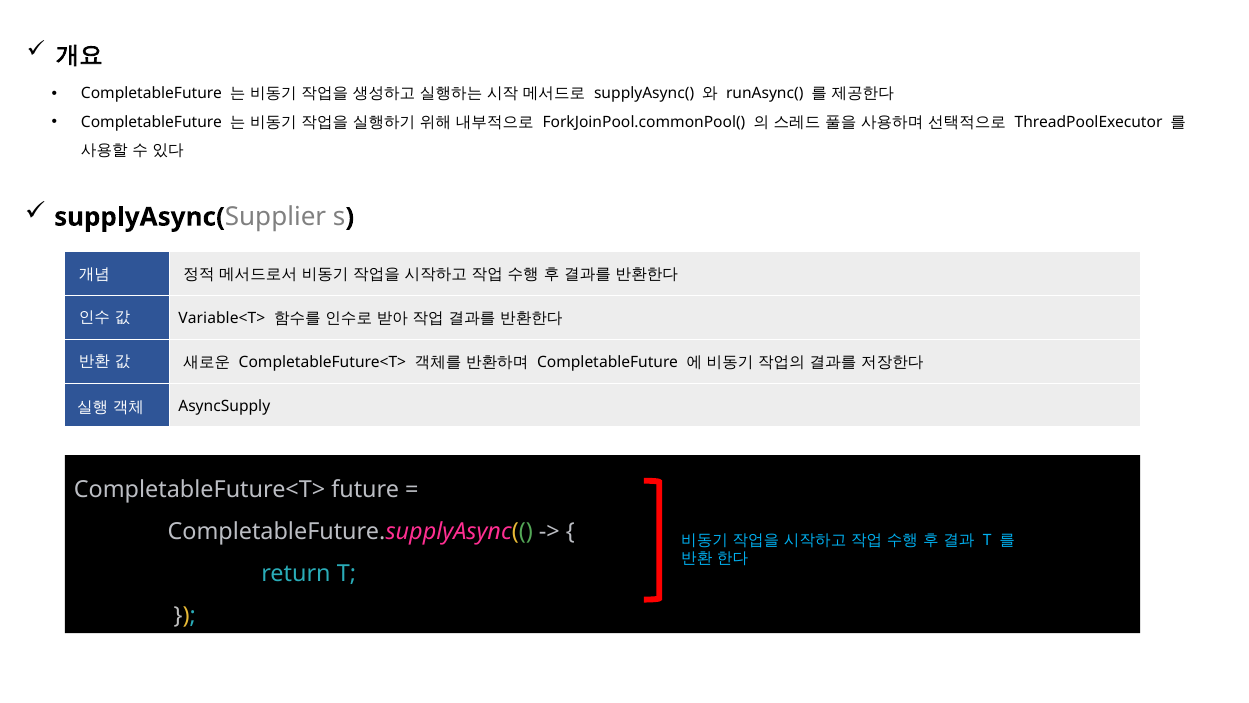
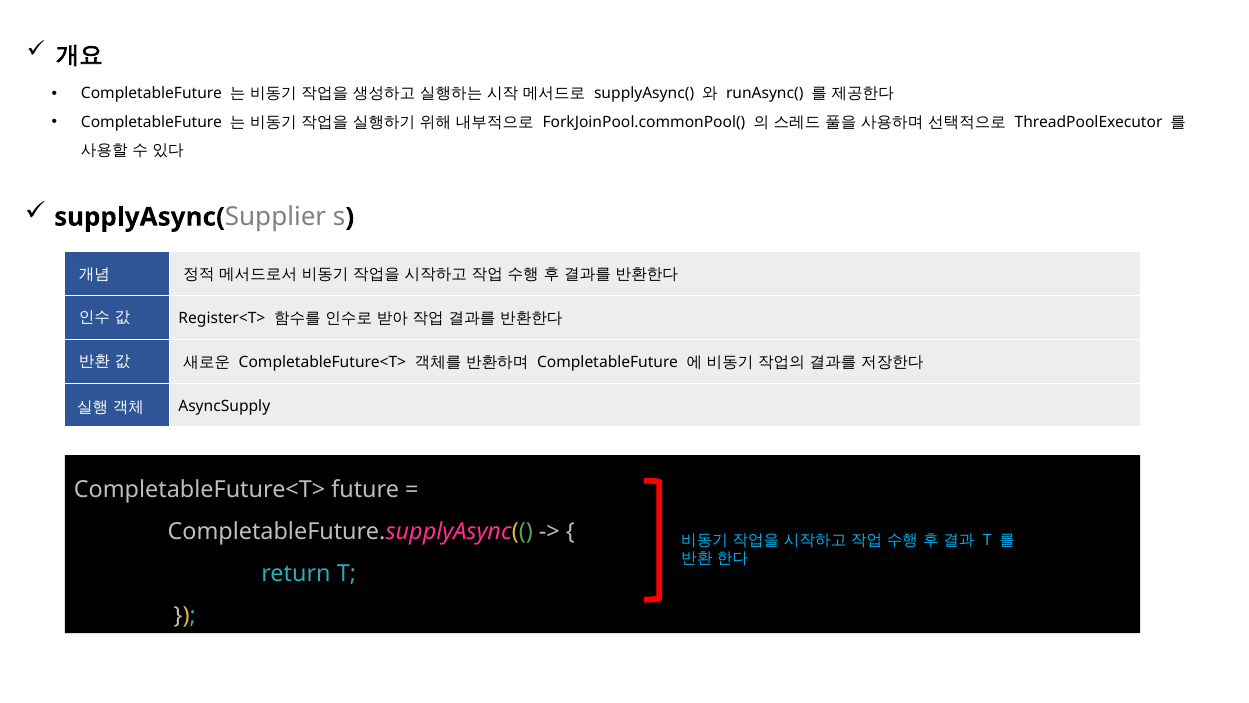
Variable<T>: Variable<T> -> Register<T> (222, 318)
